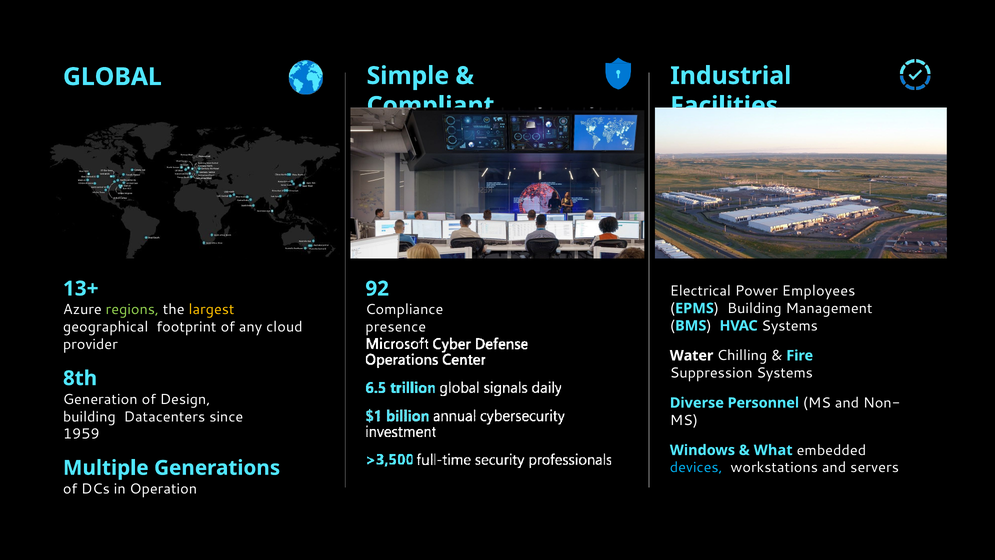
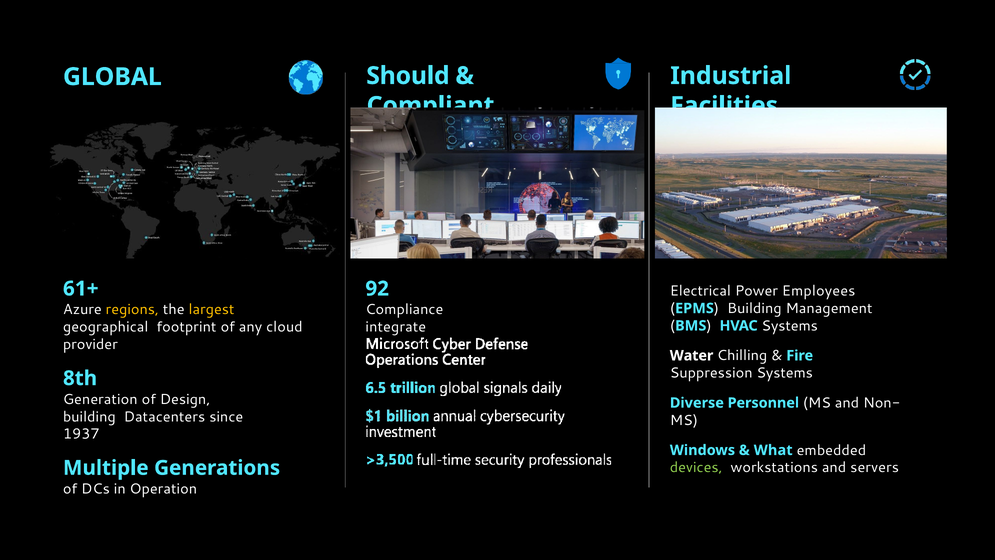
Simple: Simple -> Should (408, 76)
13+: 13+ -> 61+ (81, 289)
regions colour: light green -> yellow (132, 309)
presence: presence -> integrate (396, 327)
1959: 1959 -> 1937 (81, 434)
devices colour: light blue -> light green (696, 467)
